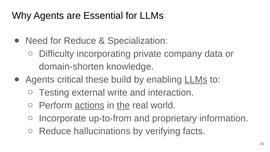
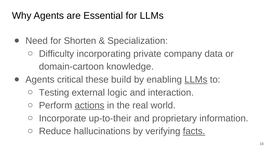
for Reduce: Reduce -> Shorten (80, 41)
domain-shorten: domain-shorten -> domain-cartoon (71, 67)
write: write -> logic (117, 92)
the underline: present -> none (123, 105)
up-to-from: up-to-from -> up-to-their (110, 118)
facts underline: none -> present (194, 131)
